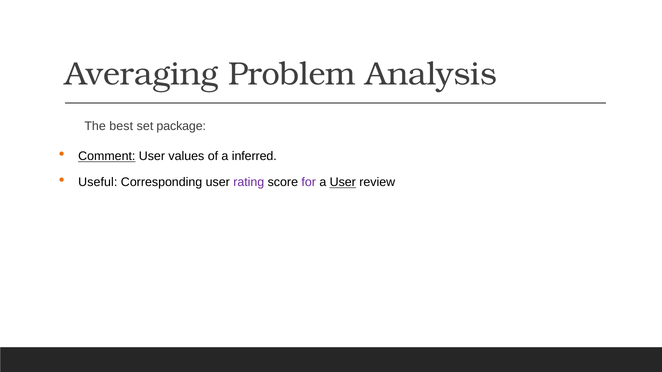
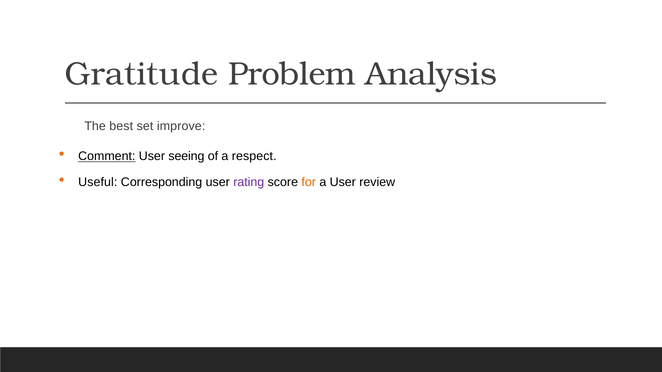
Averaging: Averaging -> Gratitude (141, 74)
package: package -> improve (181, 126)
values: values -> seeing (186, 156)
inferred: inferred -> respect (254, 156)
for colour: purple -> orange (309, 182)
User underline: present -> none (343, 182)
